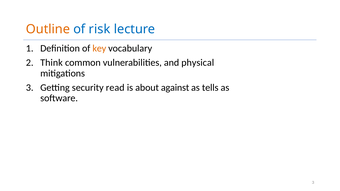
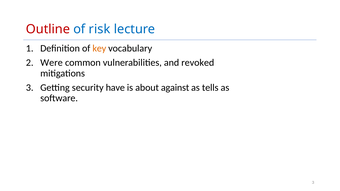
Outline colour: orange -> red (48, 29)
Think: Think -> Were (52, 63)
physical: physical -> revoked (198, 63)
read: read -> have (115, 88)
